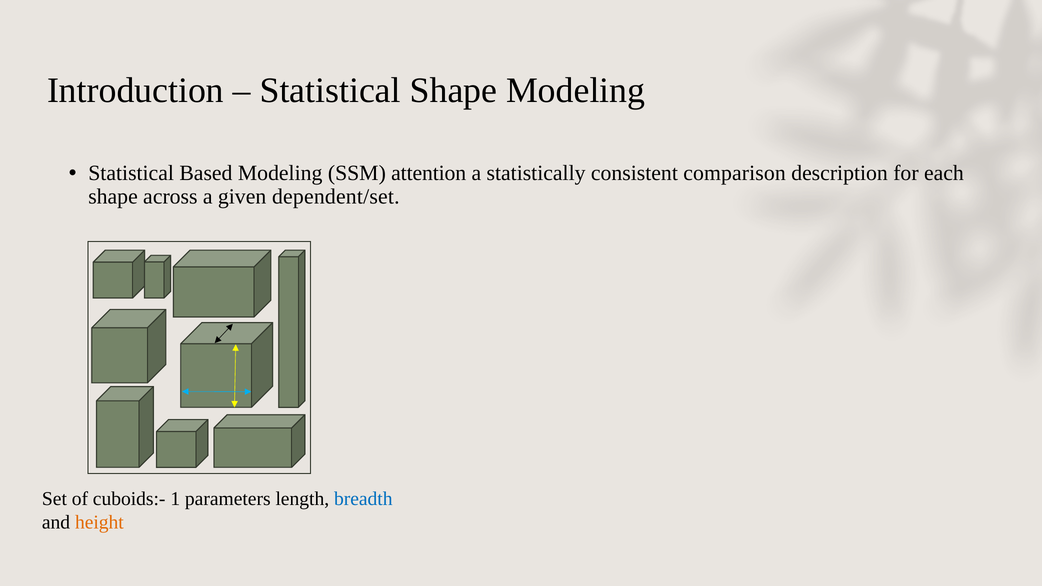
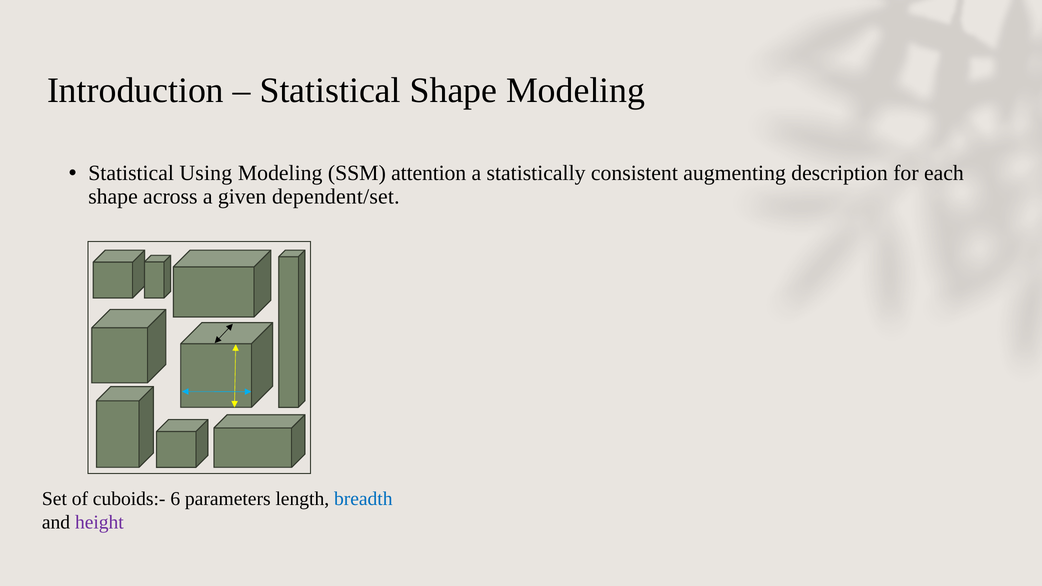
Based: Based -> Using (206, 173)
comparison: comparison -> augmenting (735, 173)
1: 1 -> 6 (175, 499)
height colour: orange -> purple (99, 522)
